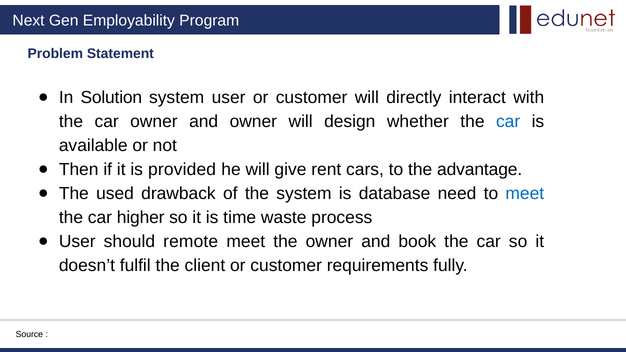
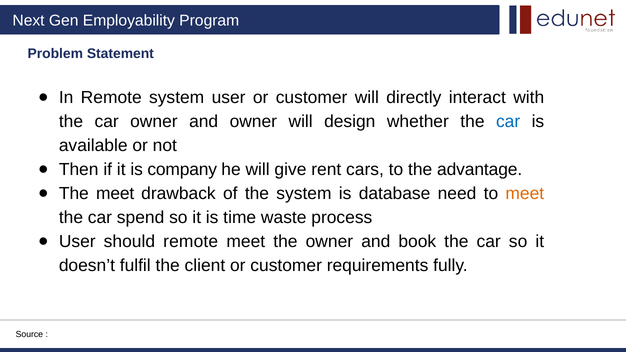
In Solution: Solution -> Remote (111, 98)
provided: provided -> company (182, 170)
The used: used -> meet (115, 194)
meet colour: blue -> orange (525, 194)
higher: higher -> spend (141, 218)
